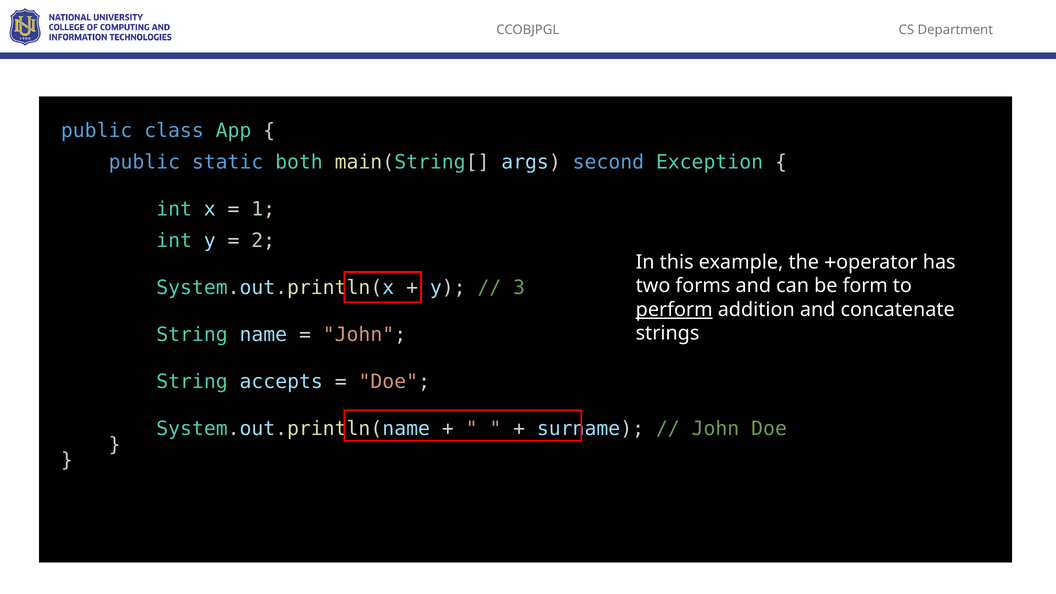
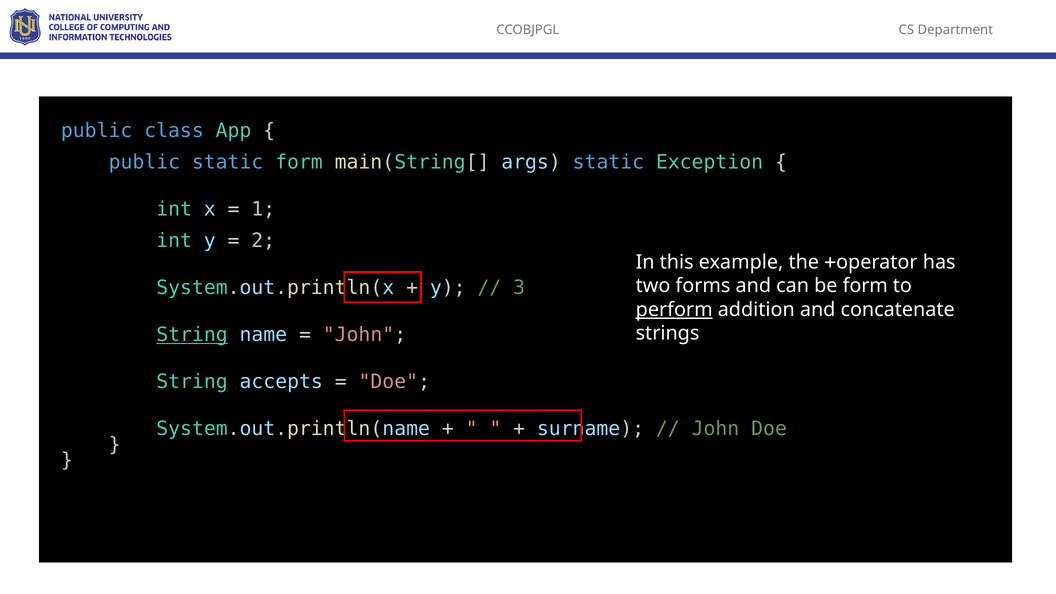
static both: both -> form (299, 162)
args second: second -> static (608, 162)
String underline: none -> present (192, 335)
